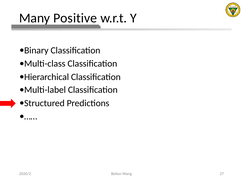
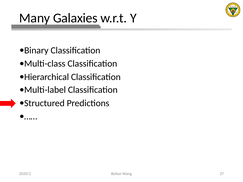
Positive: Positive -> Galaxies (75, 18)
